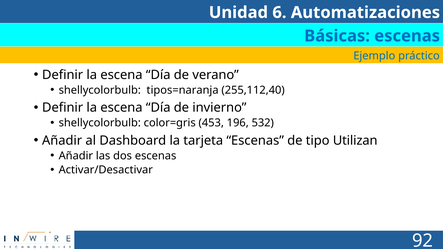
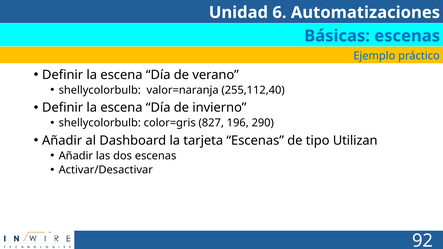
tipos=naranja: tipos=naranja -> valor=naranja (183, 90)
453: 453 -> 827 (211, 123)
532: 532 -> 290 (263, 123)
